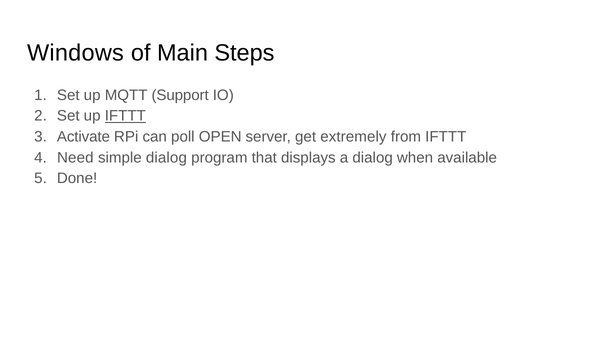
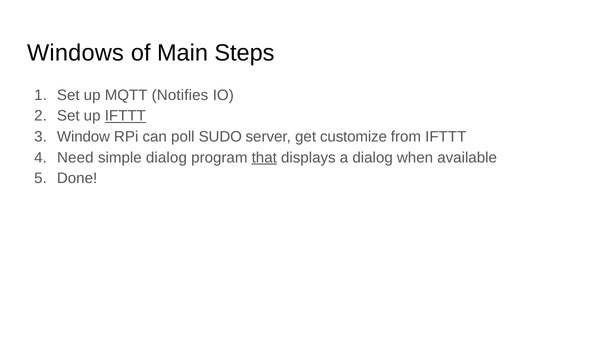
Support: Support -> Notifies (180, 95)
Activate: Activate -> Window (83, 137)
OPEN: OPEN -> SUDO (220, 137)
extremely: extremely -> customize (354, 137)
that underline: none -> present (264, 158)
